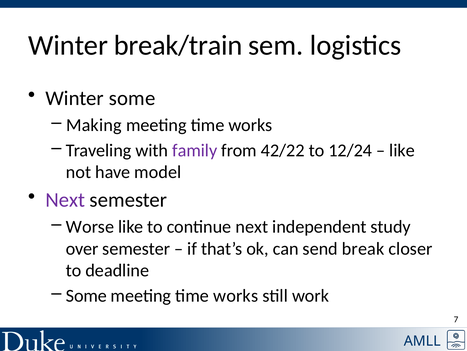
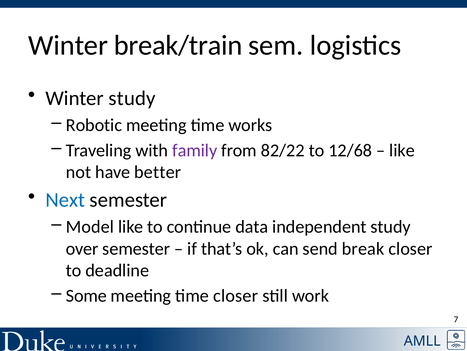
Winter some: some -> study (132, 98)
Making: Making -> Robotic (94, 125)
42/22: 42/22 -> 82/22 (283, 150)
12/24: 12/24 -> 12/68 (350, 150)
model: model -> better (158, 172)
Next colour: purple -> blue (65, 200)
Worse: Worse -> Model (90, 226)
continue next: next -> data (252, 226)
works: works -> closer (236, 295)
